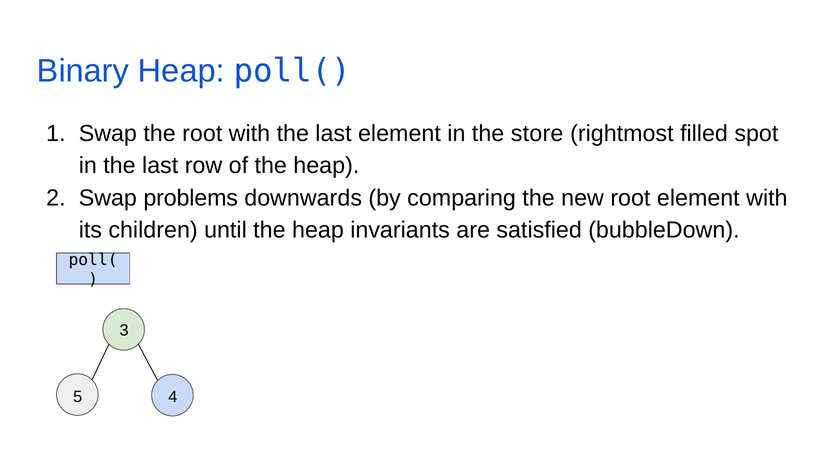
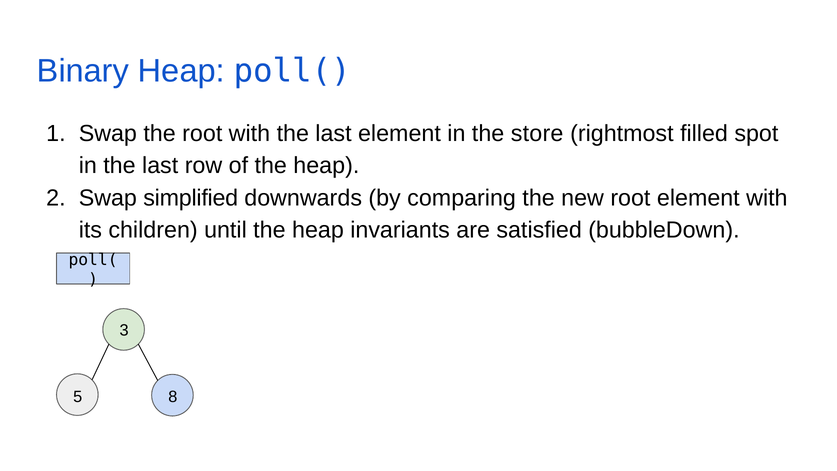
problems: problems -> simplified (191, 198)
4: 4 -> 8 (173, 397)
